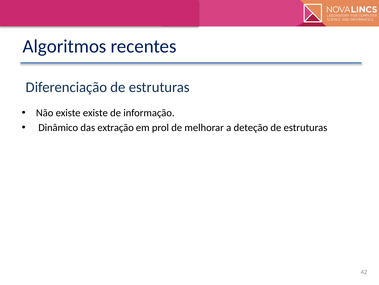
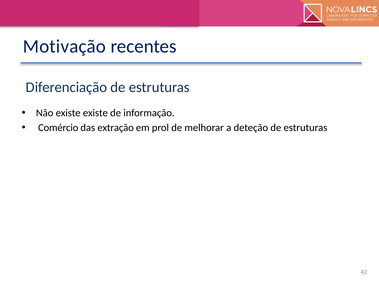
Algoritmos: Algoritmos -> Motivação (64, 46)
Dinâmico: Dinâmico -> Comércio (58, 127)
